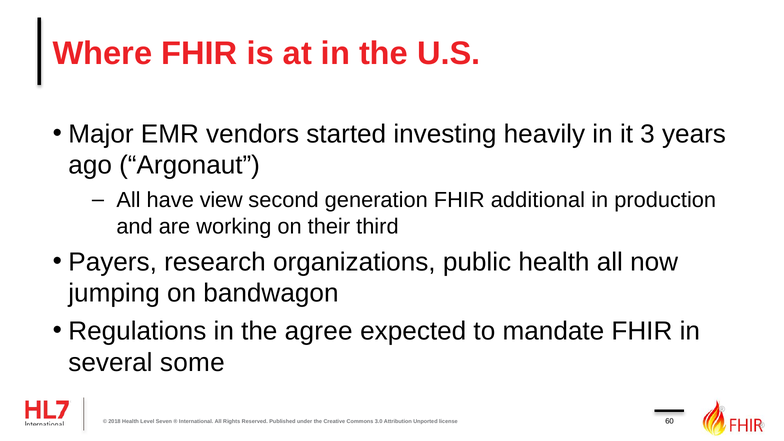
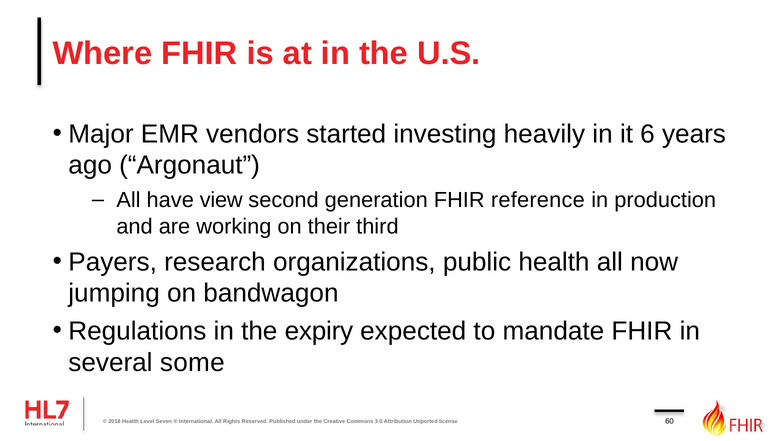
3: 3 -> 6 (648, 134)
additional: additional -> reference (538, 200)
agree: agree -> expiry (319, 331)
